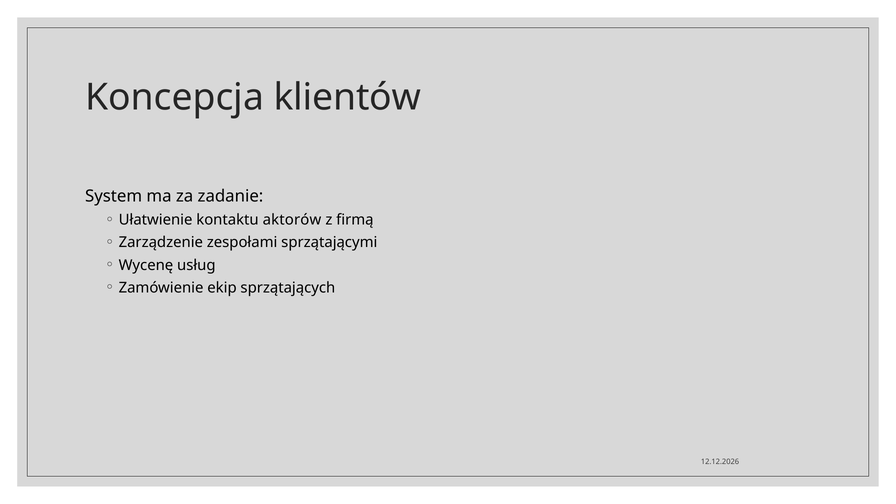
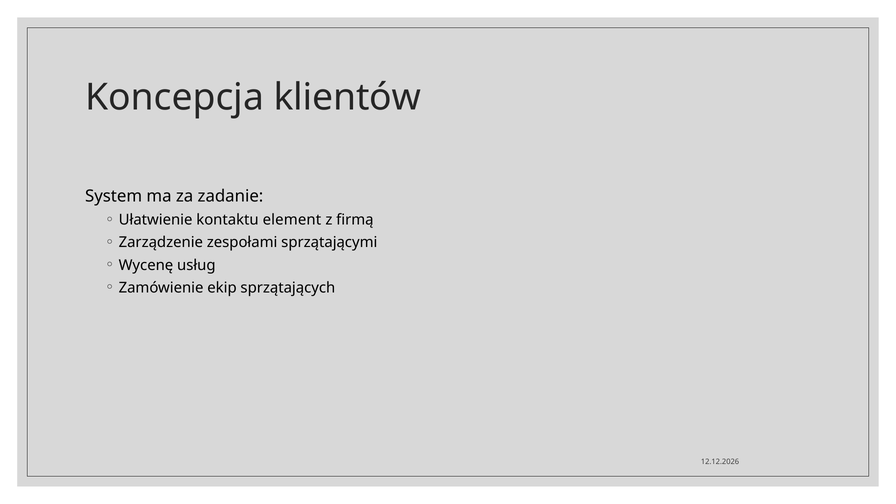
aktorów: aktorów -> element (292, 220)
